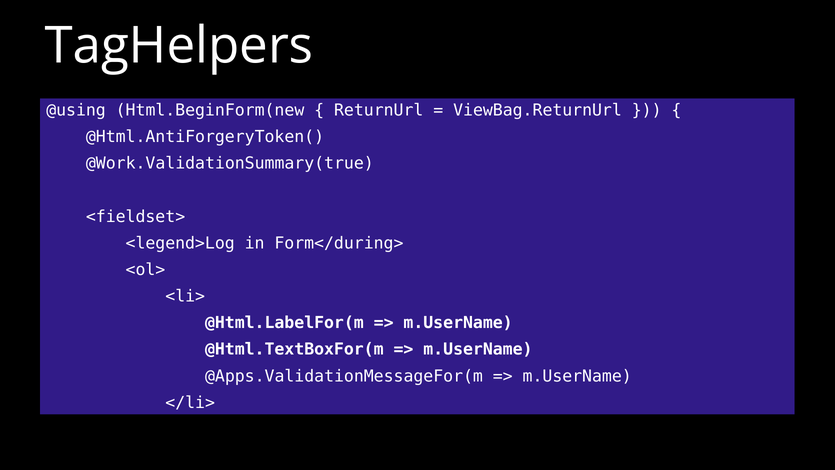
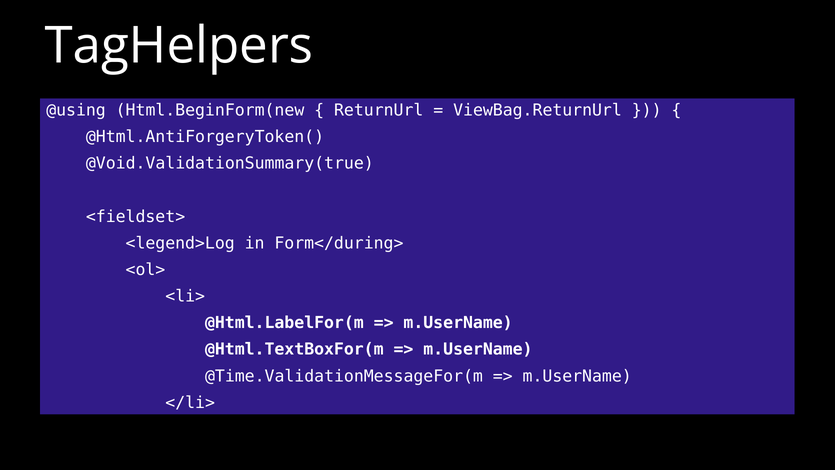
@Work.ValidationSummary(true: @Work.ValidationSummary(true -> @Void.ValidationSummary(true (230, 163)
@Apps.ValidationMessageFor(m: @Apps.ValidationMessageFor(m -> @Time.ValidationMessageFor(m (344, 376)
